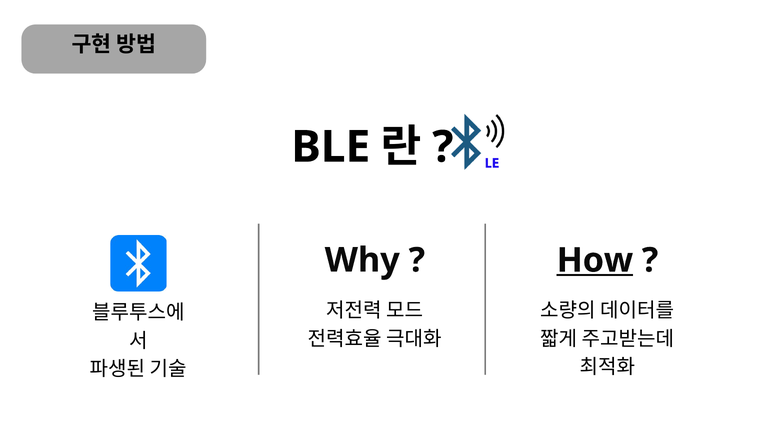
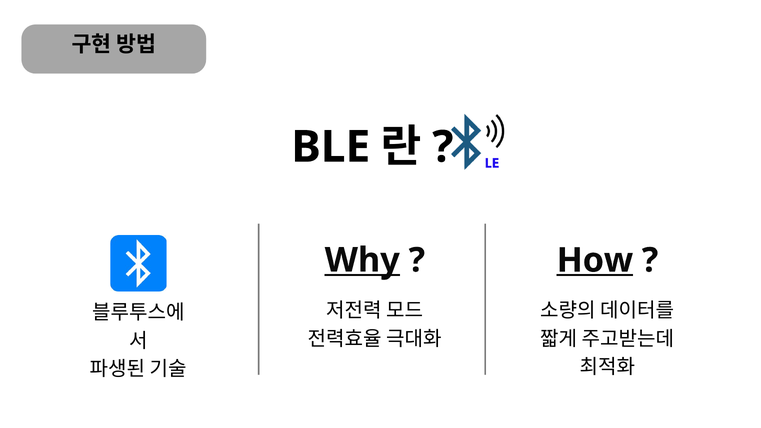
Why underline: none -> present (362, 260)
